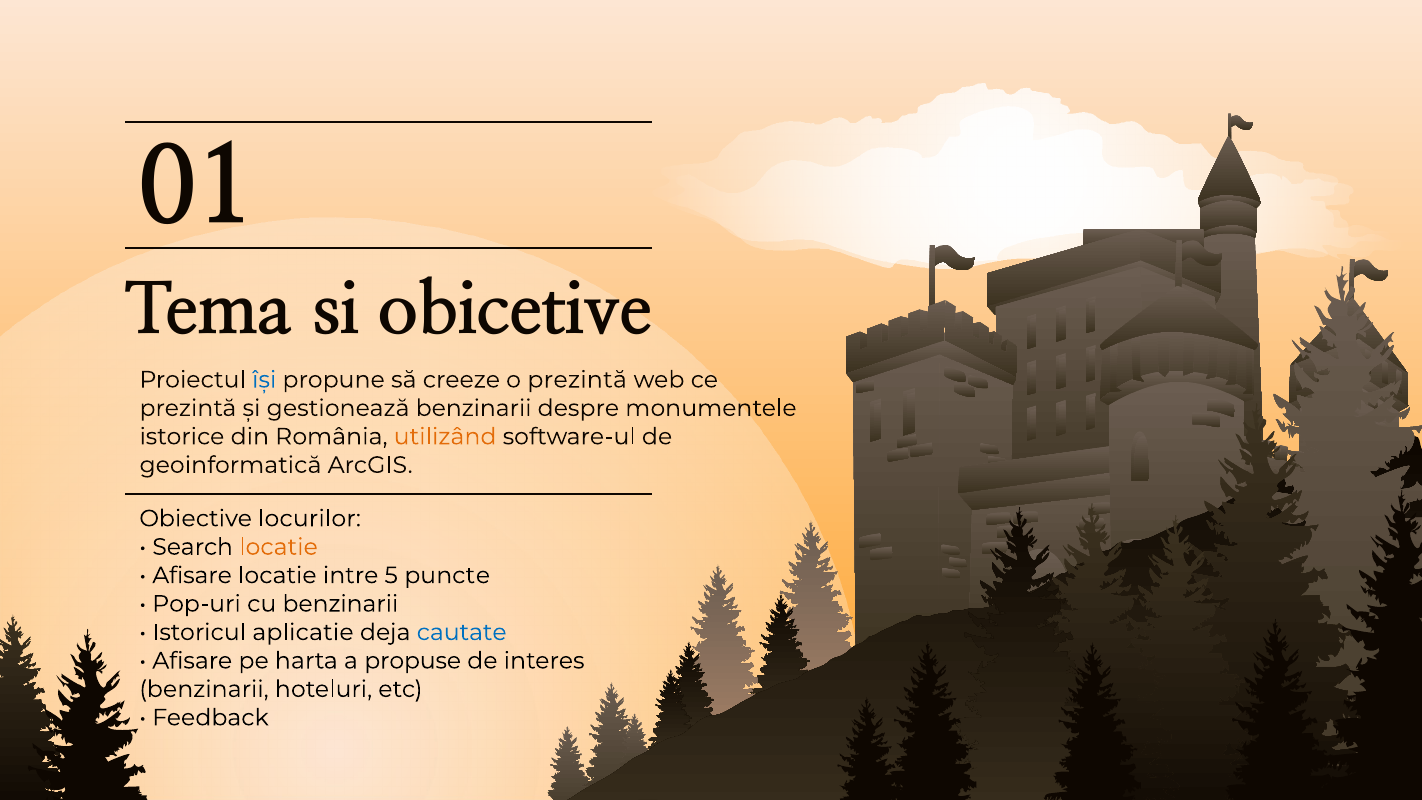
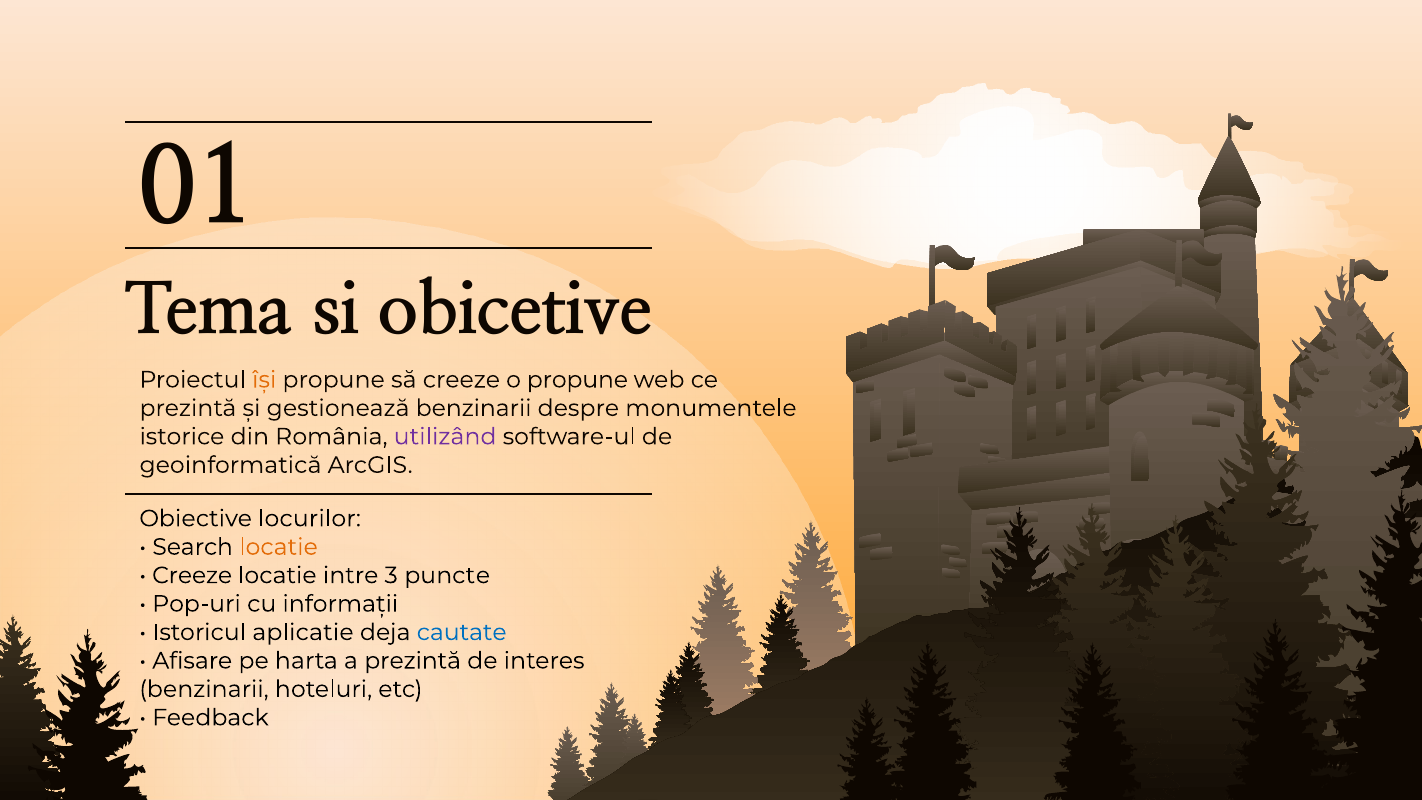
își colour: blue -> orange (264, 380)
o prezintă: prezintă -> propune (577, 380)
utilizând colour: orange -> purple (445, 437)
Afisare: Afisare -> Creeze (192, 575)
5: 5 -> 3 (391, 575)
cu benzinarii: benzinarii -> informații (340, 604)
a propuse: propuse -> prezintă (413, 661)
